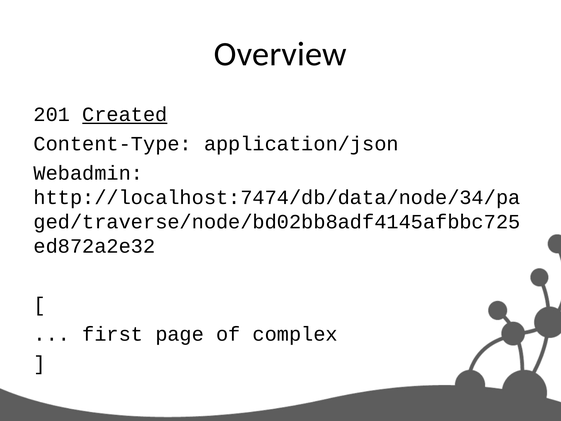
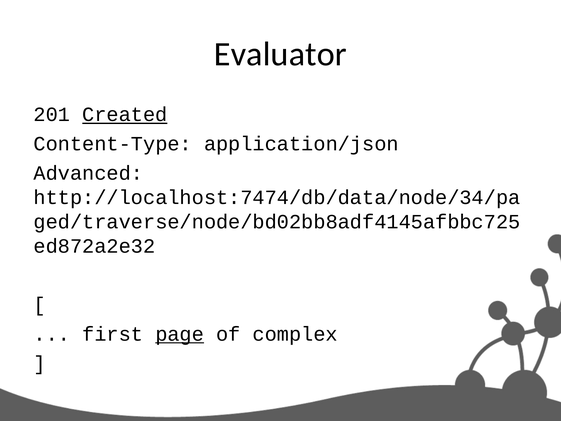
Overview: Overview -> Evaluator (280, 54)
Webadmin: Webadmin -> Advanced (88, 173)
page underline: none -> present (180, 334)
